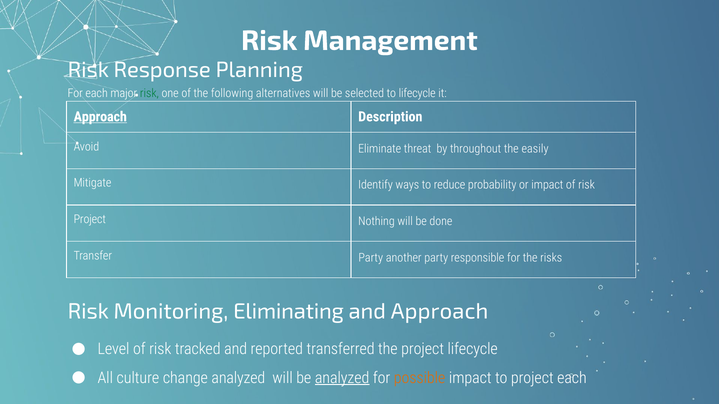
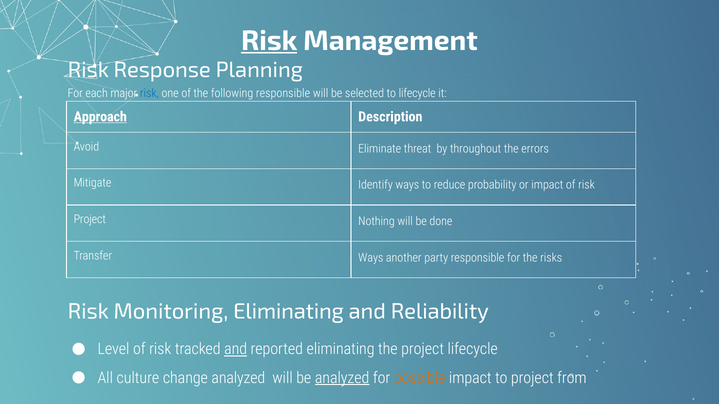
Risk underline: none -> present (269, 41)
risk colour: green -> blue (149, 93)
following alternatives: alternatives -> responsible (283, 93)
easily: easily -> errors (535, 149)
Transfer Party: Party -> Ways (371, 258)
and Approach: Approach -> Reliability (440, 312)
and underline: none -> present (236, 349)
reported transferred: transferred -> eliminating (341, 349)
project each: each -> from (572, 378)
